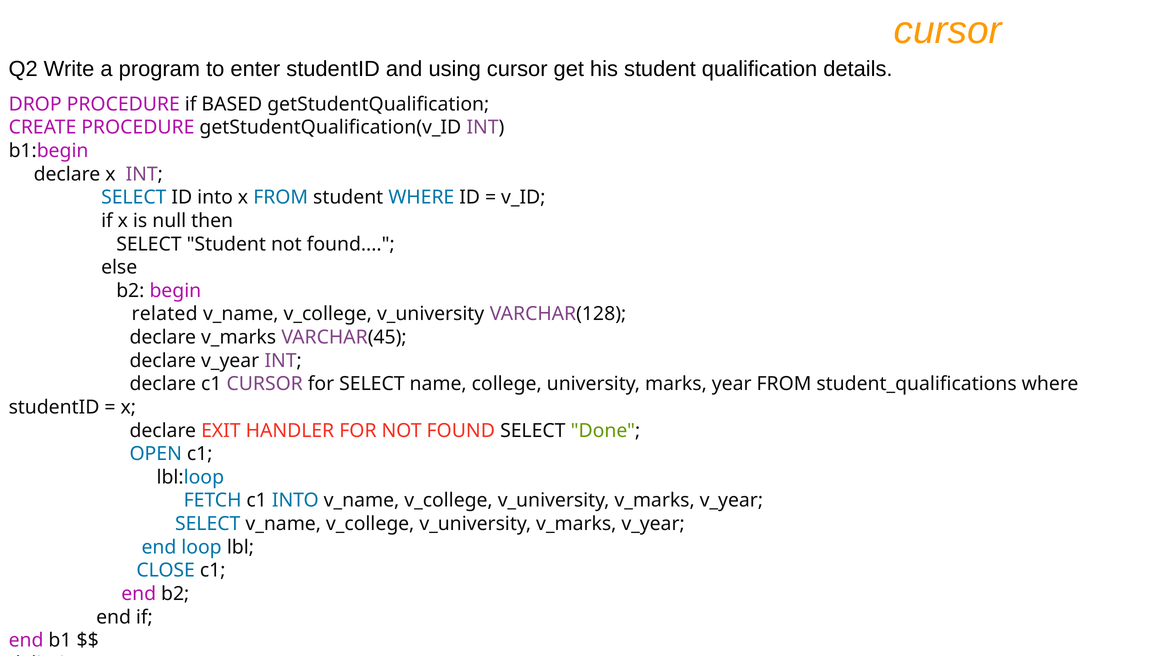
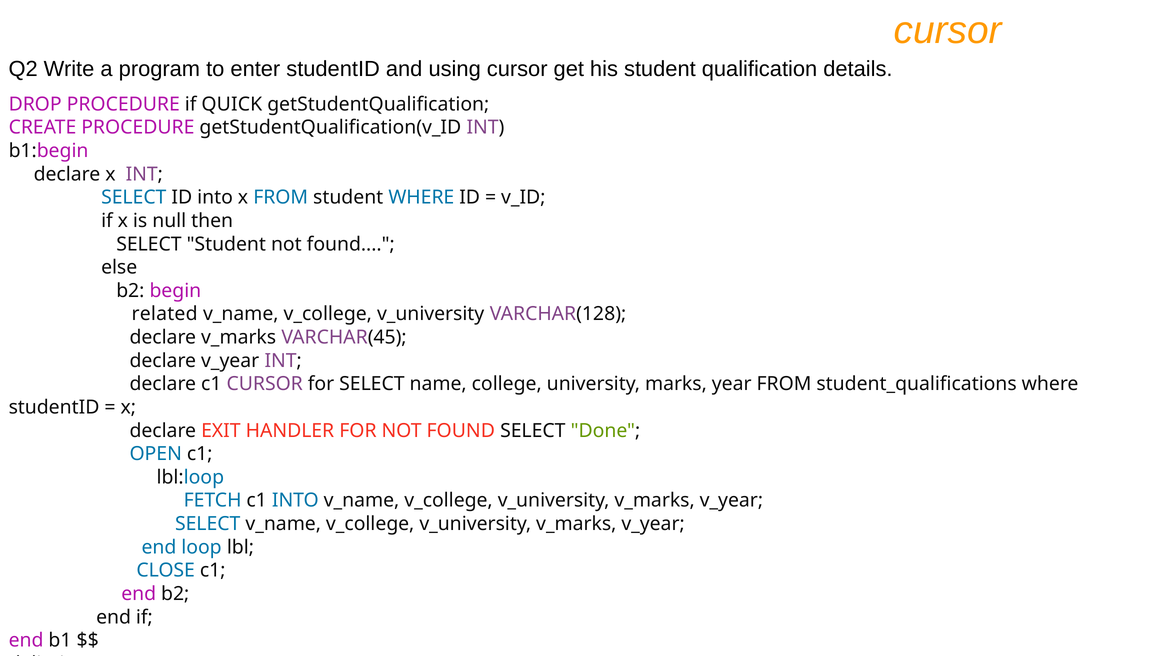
BASED: BASED -> QUICK (232, 104)
